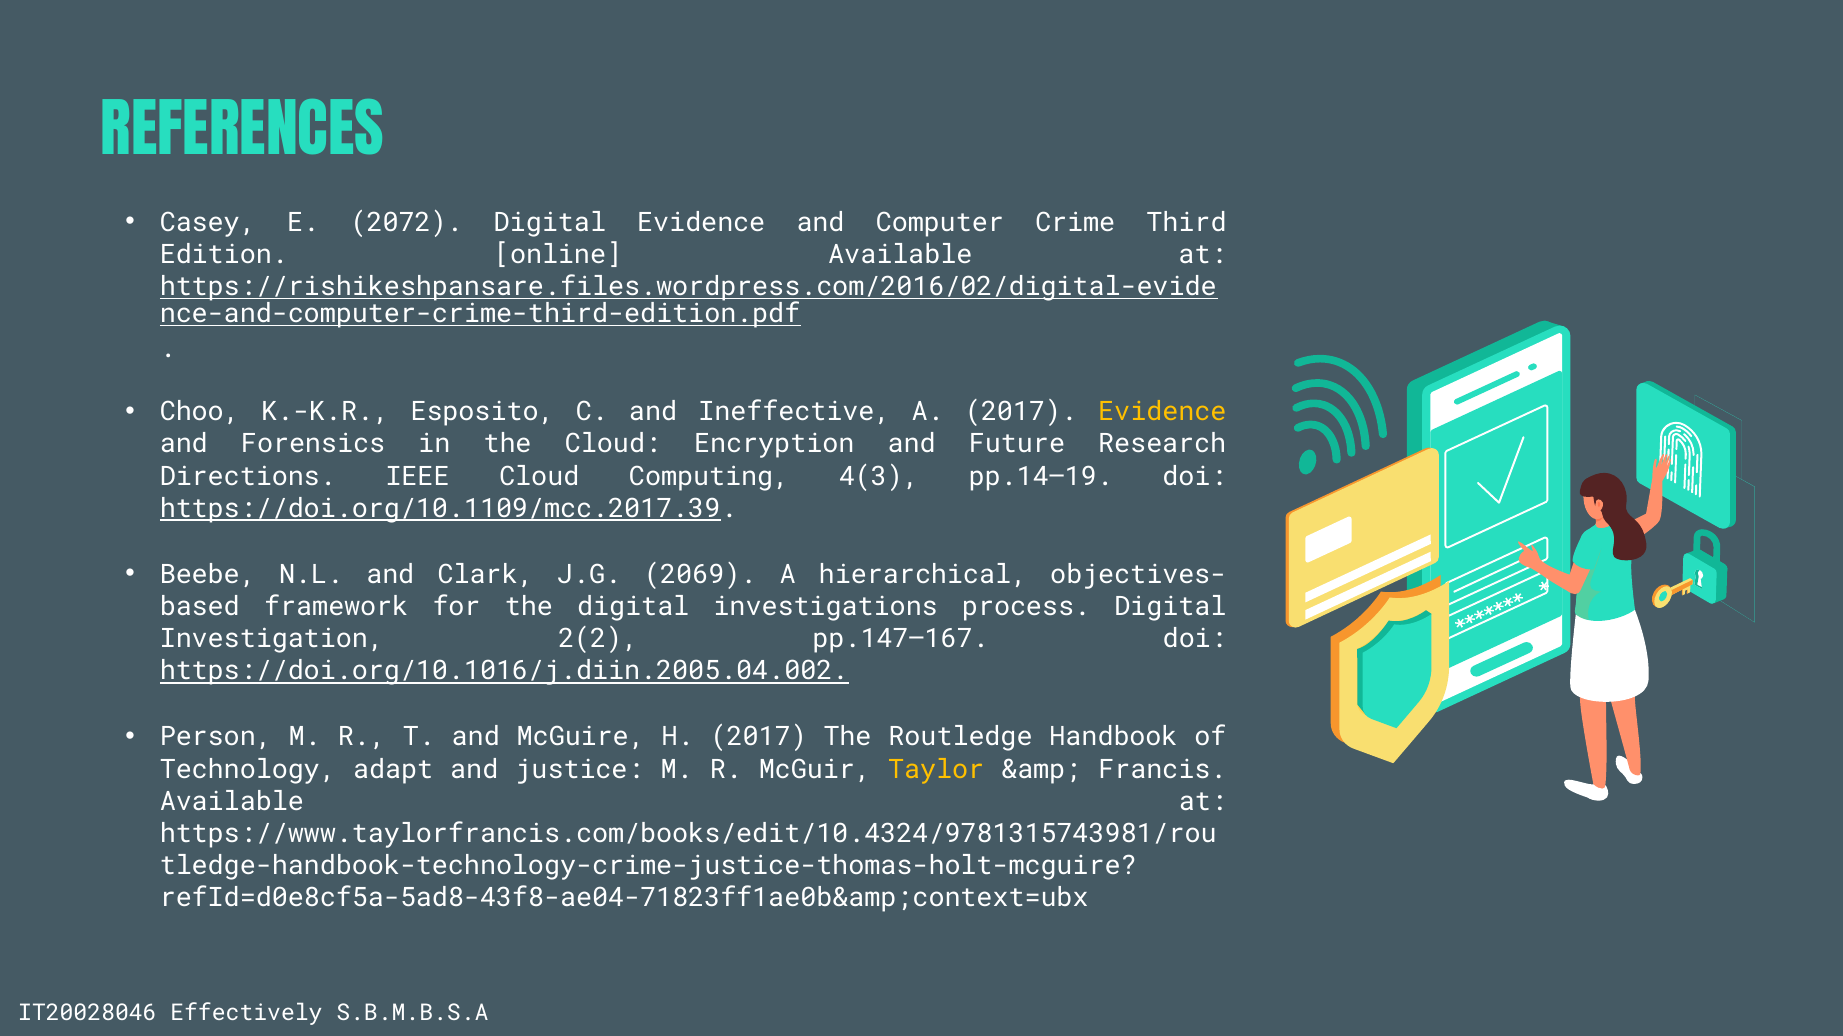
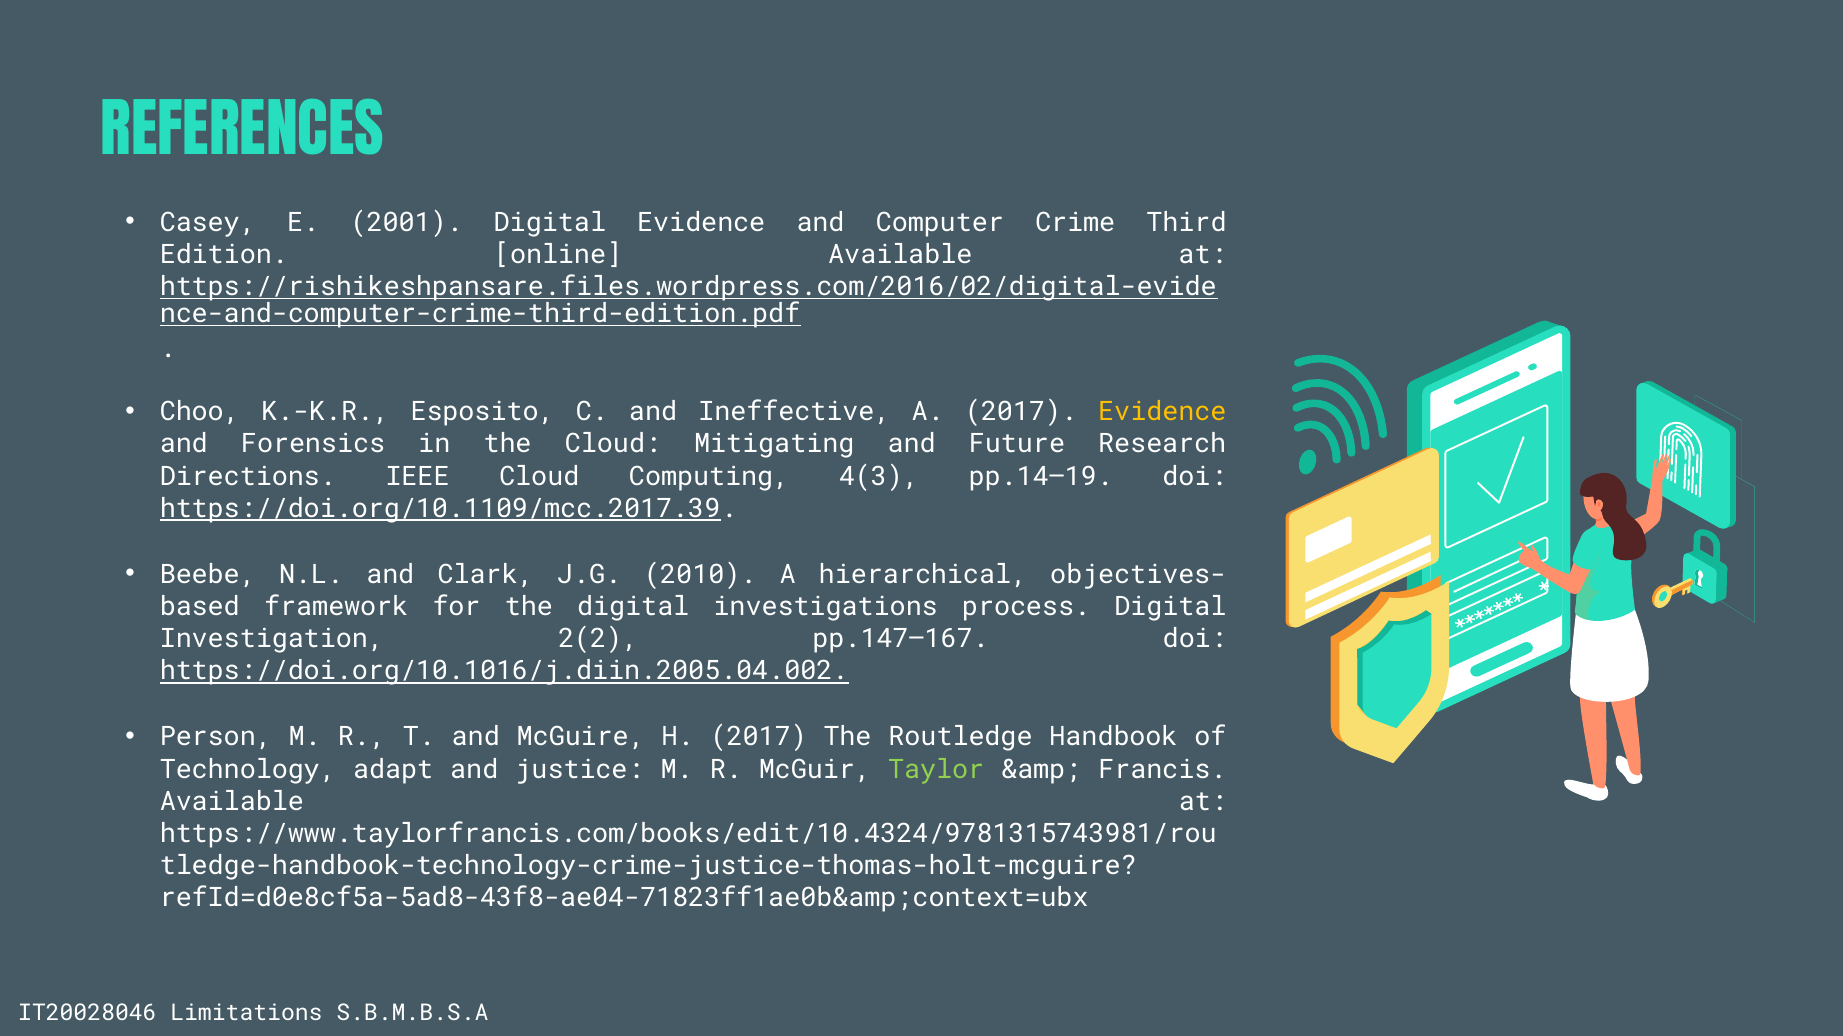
2072: 2072 -> 2001 (407, 223)
Encryption: Encryption -> Mitigating (774, 444)
2069: 2069 -> 2010 (700, 575)
Taylor colour: yellow -> light green (936, 770)
Effectively: Effectively -> Limitations (246, 1014)
